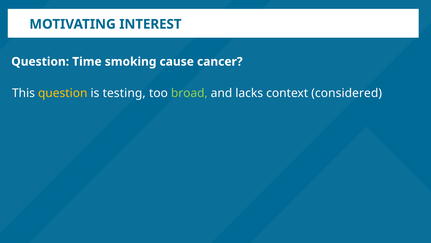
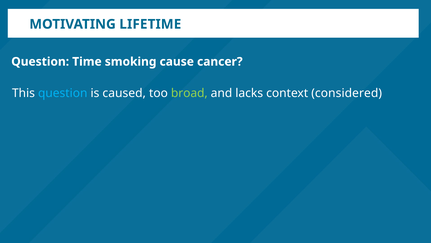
INTEREST: INTEREST -> LIFETIME (150, 24)
question colour: yellow -> light blue (63, 93)
testing: testing -> caused (124, 93)
